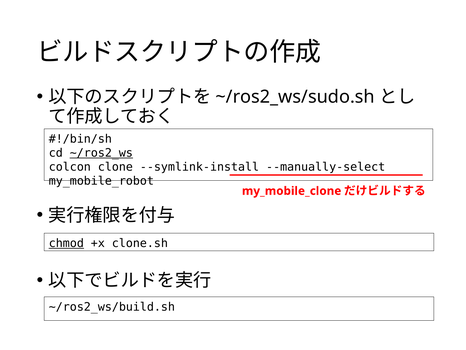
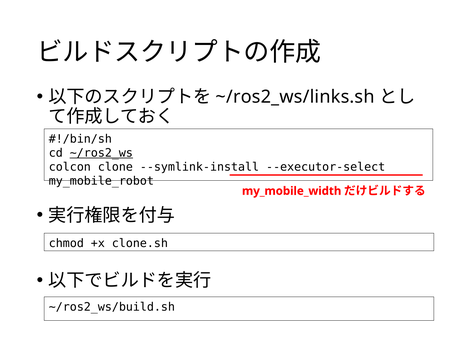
~/ros2_ws/sudo.sh: ~/ros2_ws/sudo.sh -> ~/ros2_ws/links.sh (295, 97)
--manually-select: --manually-select -> --executor-select (326, 167)
my_mobile_clone: my_mobile_clone -> my_mobile_width (292, 191)
chmod underline: present -> none (66, 243)
